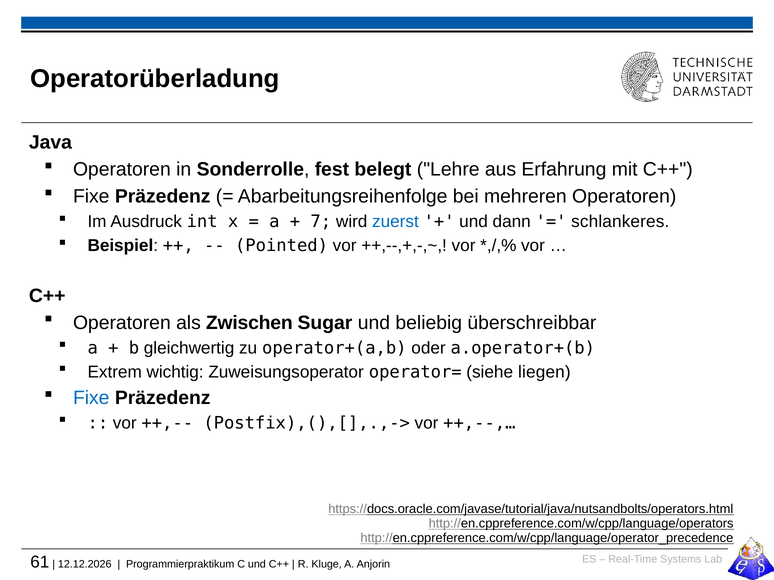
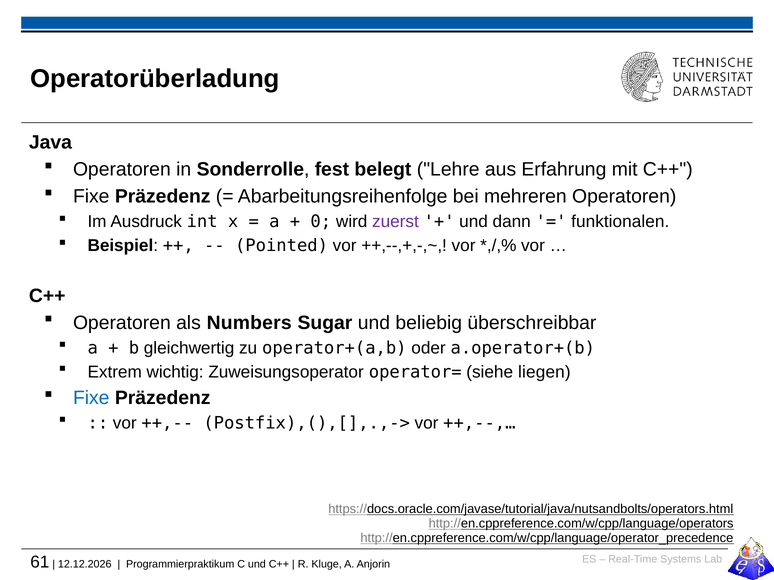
7: 7 -> 0 (321, 222)
zuerst colour: blue -> purple (395, 222)
schlankeres: schlankeres -> funktionalen (620, 222)
Zwischen: Zwischen -> Numbers (249, 323)
